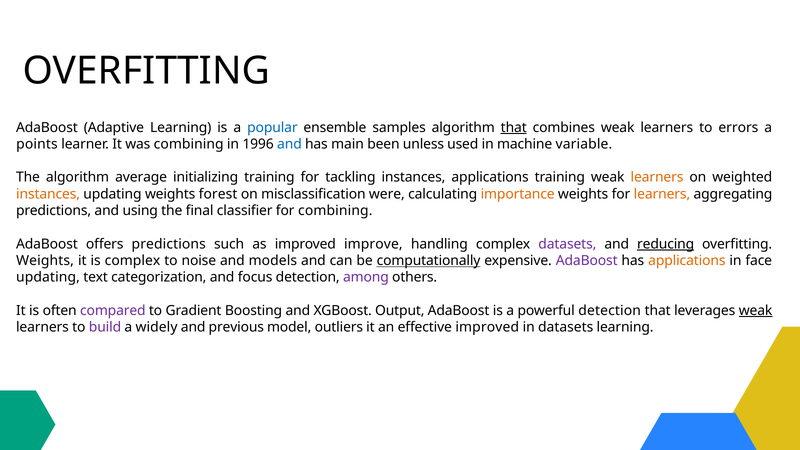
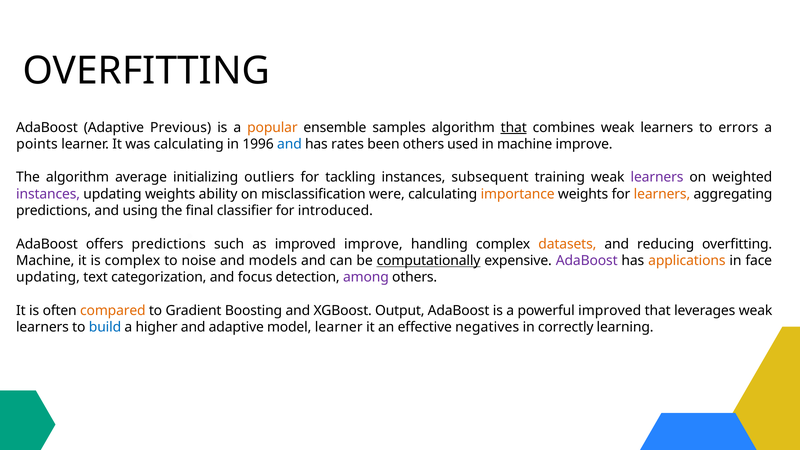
Adaptive Learning: Learning -> Previous (181, 127)
popular colour: blue -> orange (272, 127)
was combining: combining -> calculating (189, 144)
main: main -> rates (348, 144)
been unless: unless -> others (423, 144)
machine variable: variable -> improve (584, 144)
initializing training: training -> outliers (269, 177)
instances applications: applications -> subsequent (490, 177)
learners colour: orange -> purple (657, 177)
instances colour: orange -> purple (48, 194)
forest: forest -> ability (218, 194)
for combining: combining -> introduced (335, 211)
datasets colour: purple -> orange (567, 244)
reducing underline: present -> none (666, 244)
Weights: Weights -> Machine (45, 261)
compared colour: purple -> orange (113, 311)
powerful detection: detection -> improved (610, 311)
weak underline: present -> none (756, 311)
build colour: purple -> blue (105, 327)
widely: widely -> higher (157, 327)
and previous: previous -> adaptive (236, 327)
model outliers: outliers -> learner (339, 327)
effective improved: improved -> negatives (487, 327)
in datasets: datasets -> correctly (566, 327)
